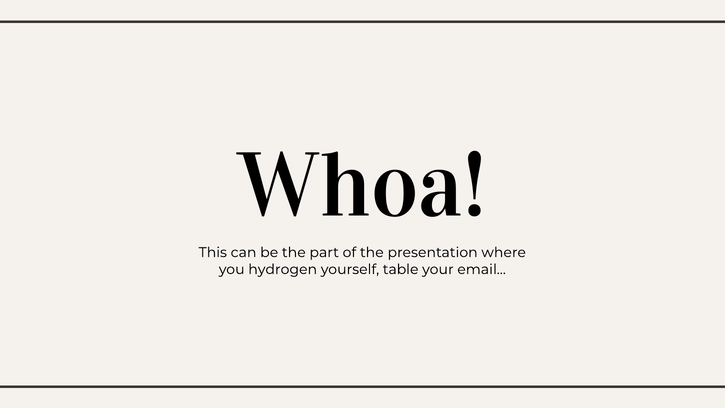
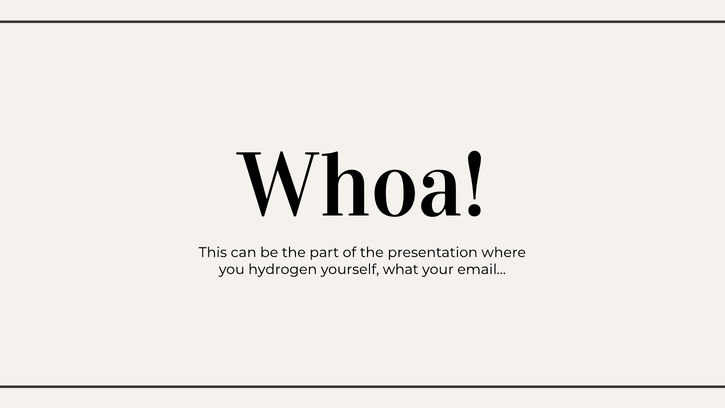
table: table -> what (401, 269)
